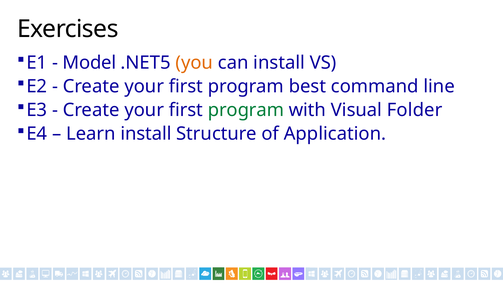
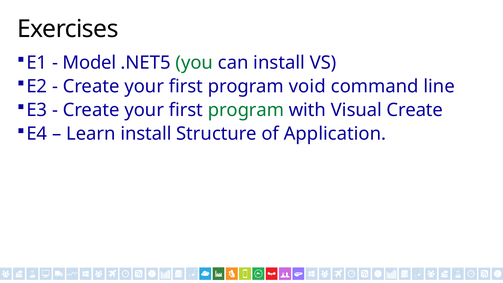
you colour: orange -> green (194, 63)
best: best -> void (307, 86)
Visual Folder: Folder -> Create (415, 110)
